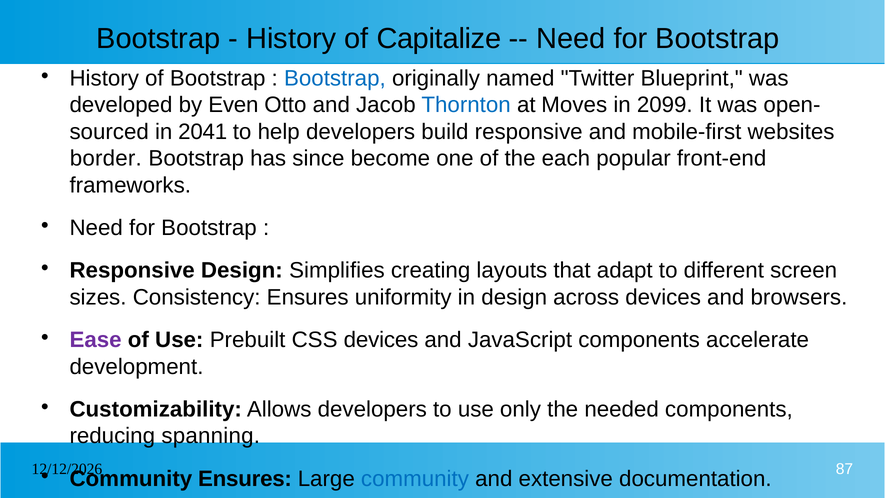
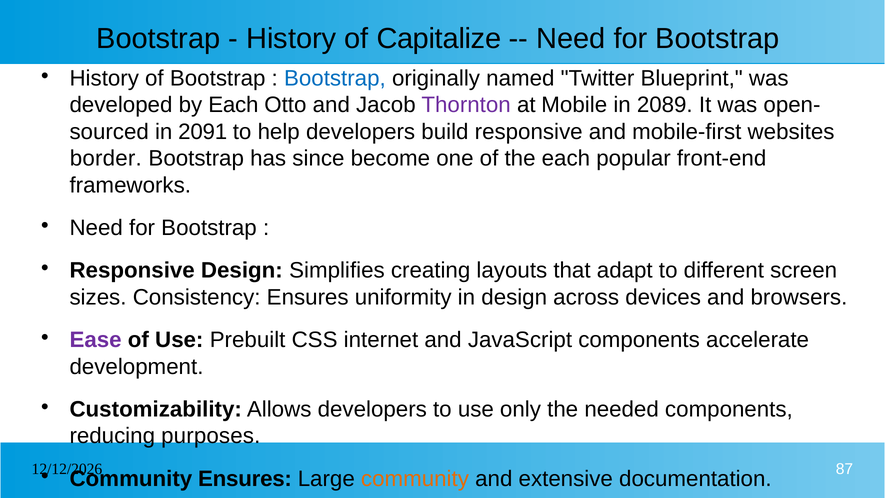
by Even: Even -> Each (233, 105)
Thornton colour: blue -> purple (466, 105)
Moves: Moves -> Mobile (574, 105)
2099: 2099 -> 2089 (665, 105)
2041: 2041 -> 2091 (203, 132)
CSS devices: devices -> internet (381, 340)
spanning: spanning -> purposes (211, 436)
community colour: blue -> orange (415, 478)
